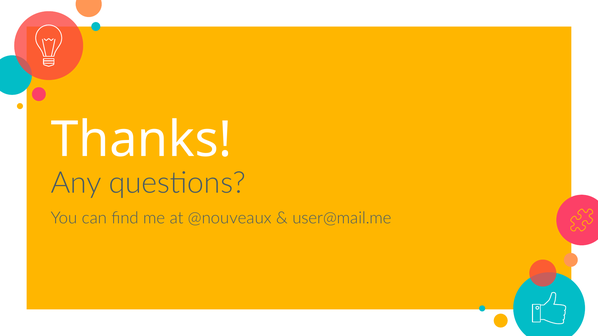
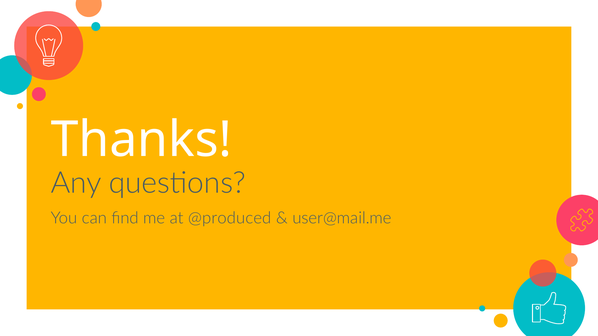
@nouveaux: @nouveaux -> @produced (230, 218)
